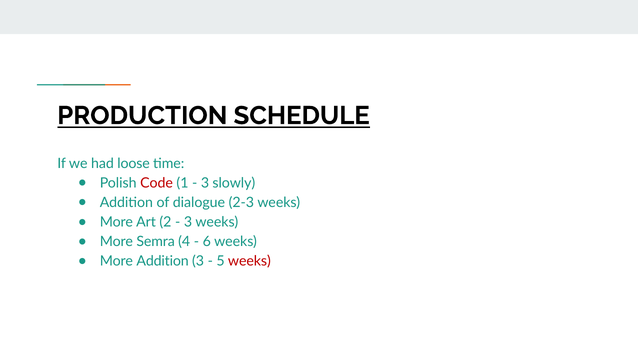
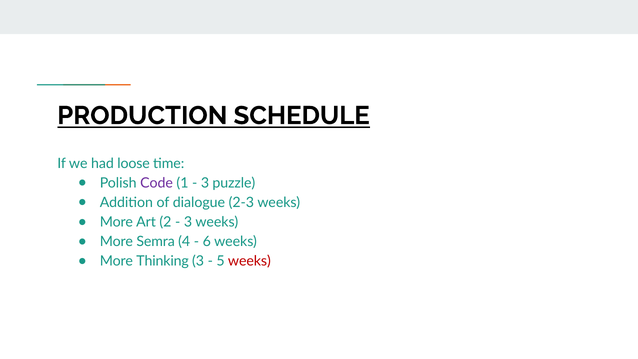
Code colour: red -> purple (157, 183)
slowly: slowly -> puzzle (234, 183)
More Addition: Addition -> Thinking (163, 261)
